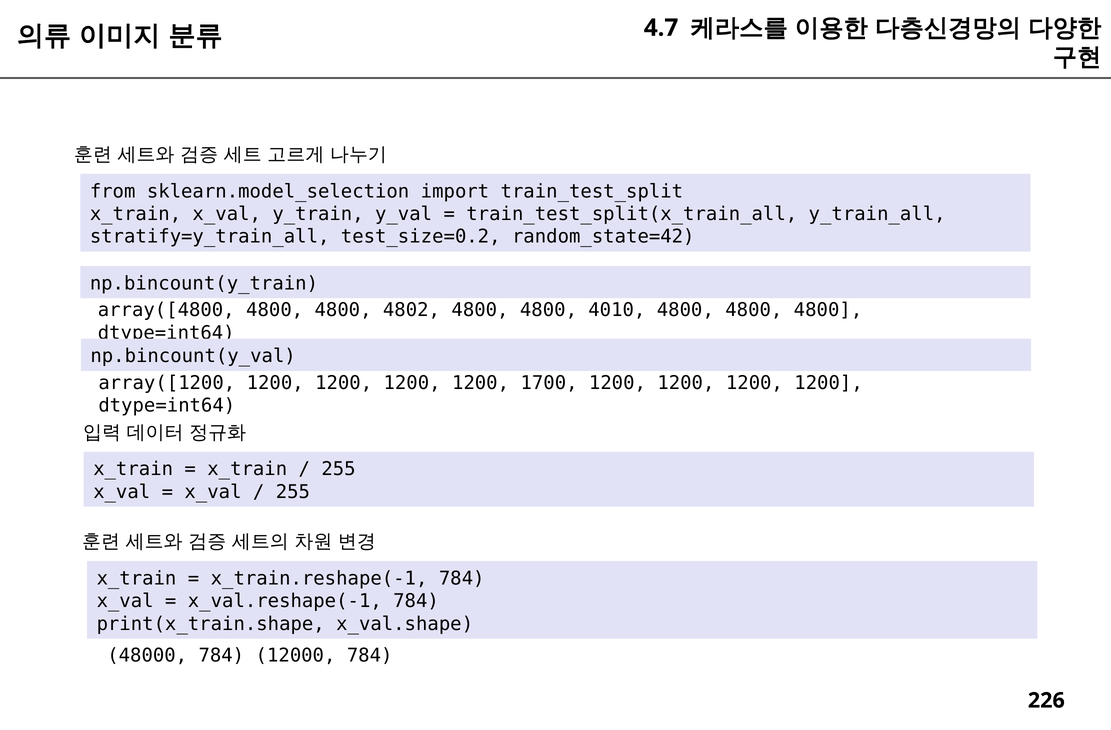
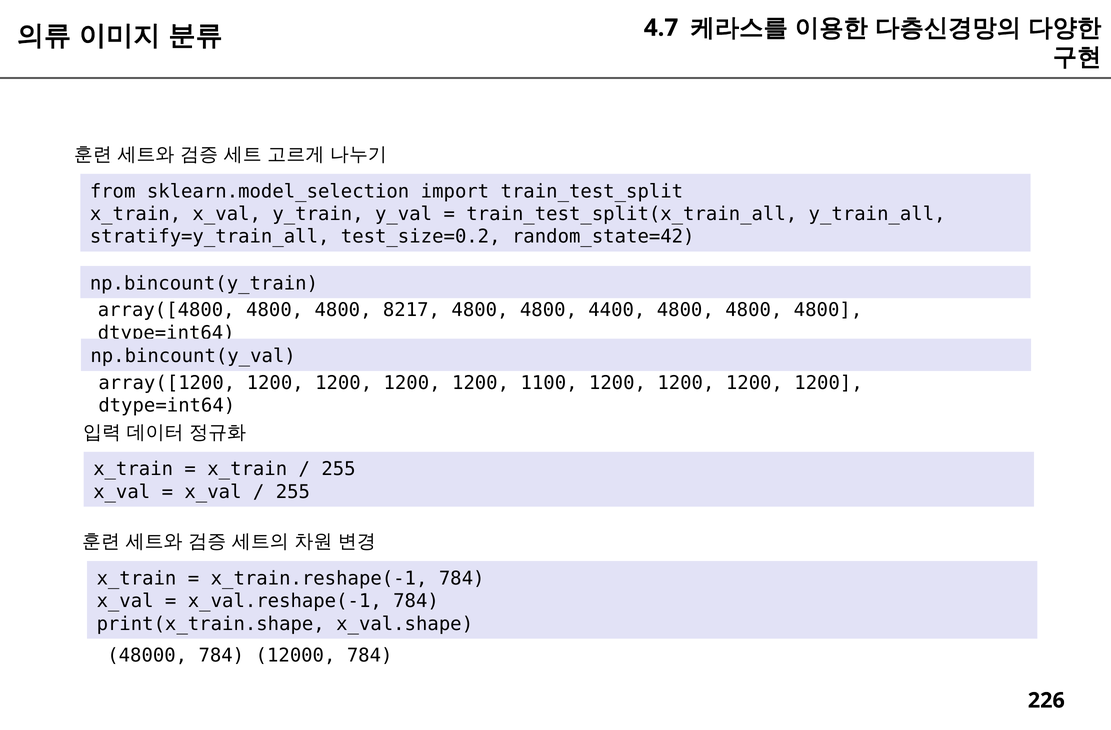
4802: 4802 -> 8217 (411, 310)
4010: 4010 -> 4400 (617, 310)
1700: 1700 -> 1100 (549, 383)
